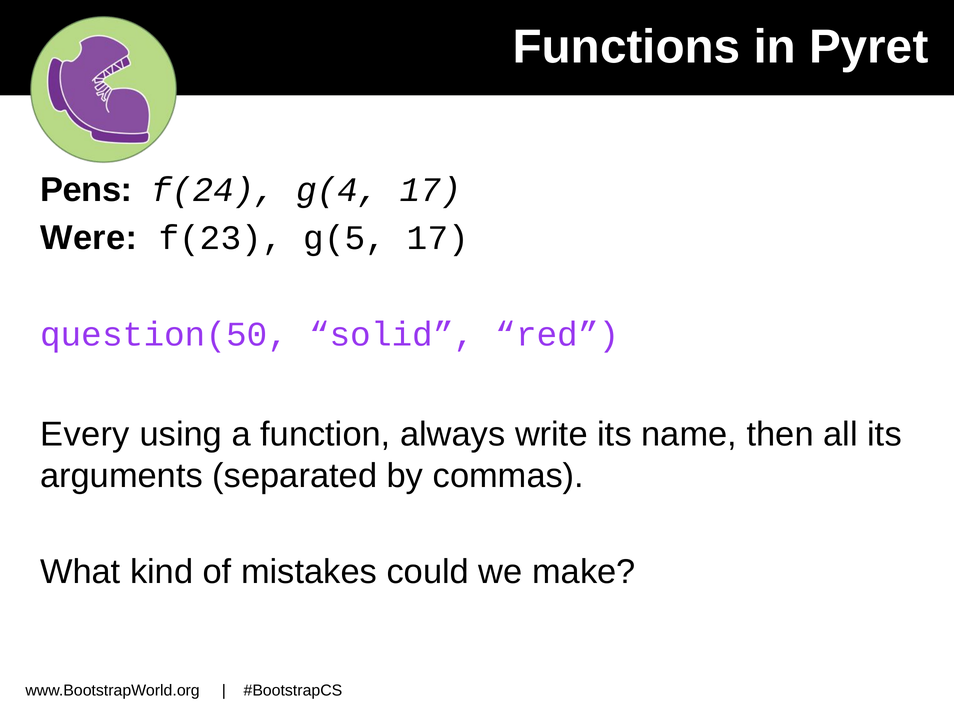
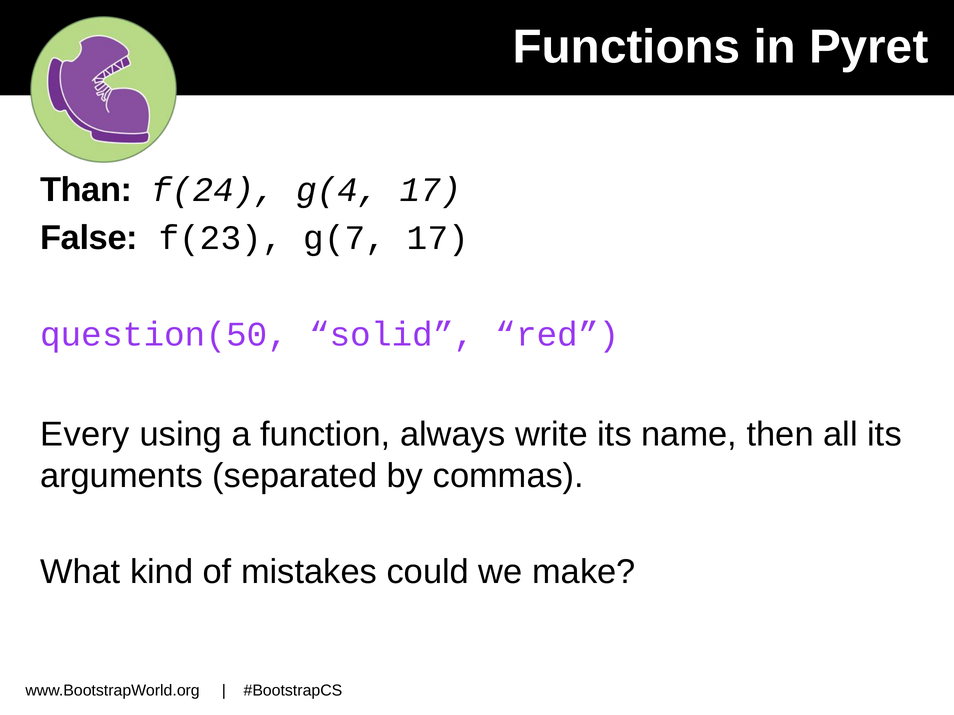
Pens: Pens -> Than (86, 190)
Were: Were -> False (89, 238)
g(5: g(5 -> g(7 (345, 238)
